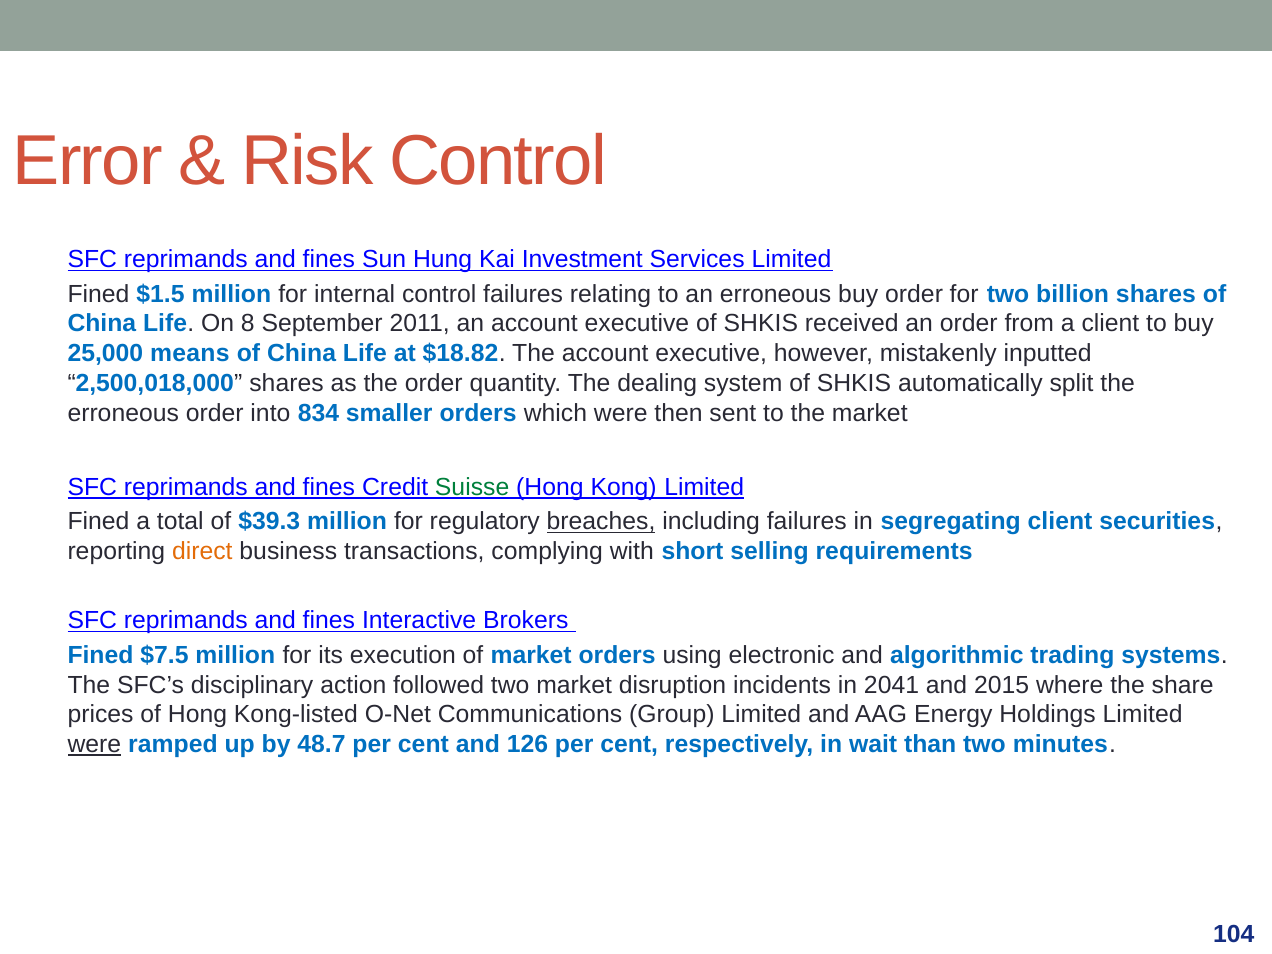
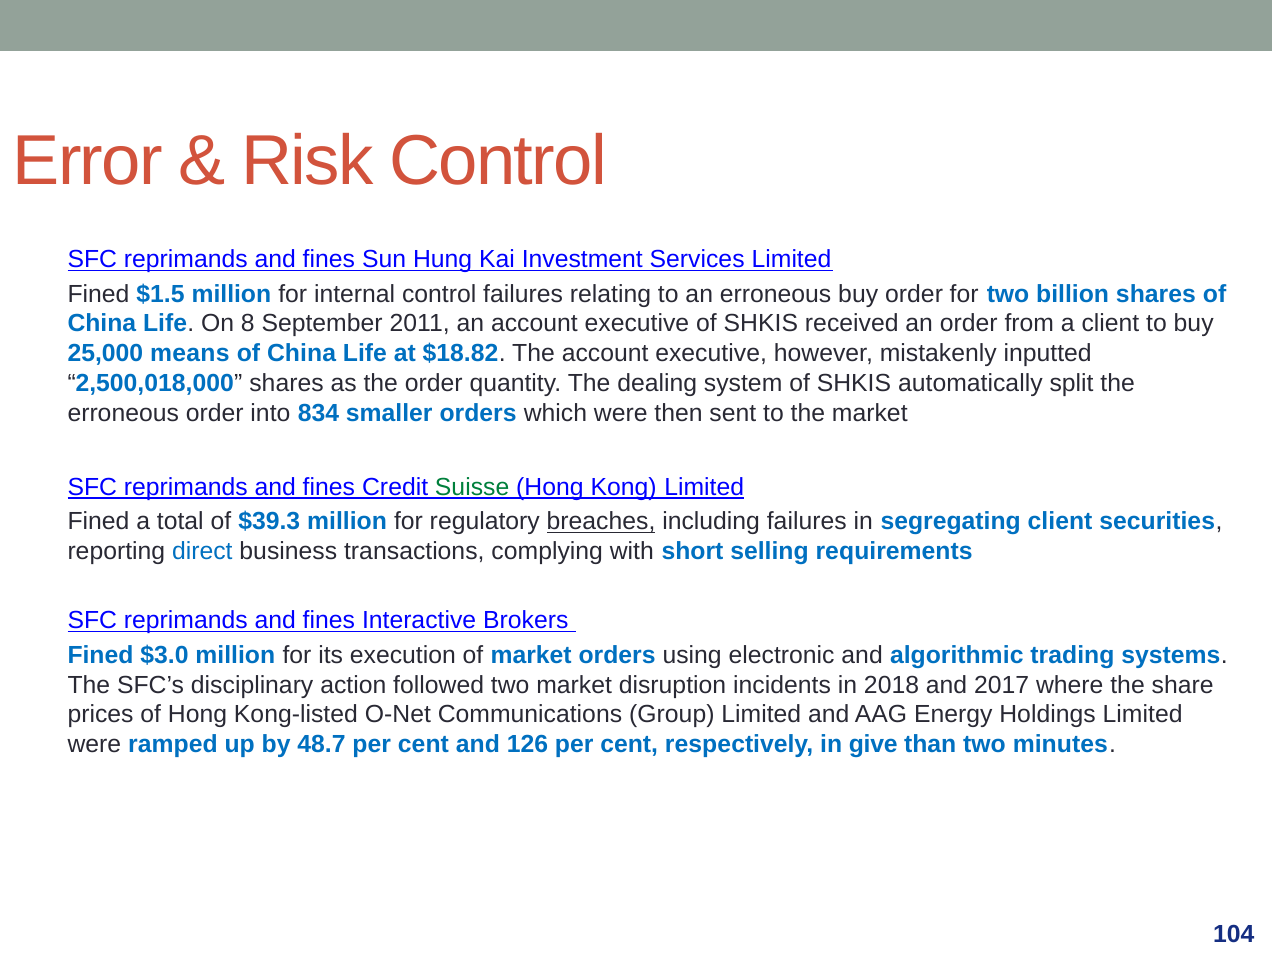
direct colour: orange -> blue (202, 551)
$7.5: $7.5 -> $3.0 (164, 655)
2041: 2041 -> 2018 (892, 685)
2015: 2015 -> 2017 (1002, 685)
were underline: present -> none (94, 744)
wait: wait -> give (873, 744)
